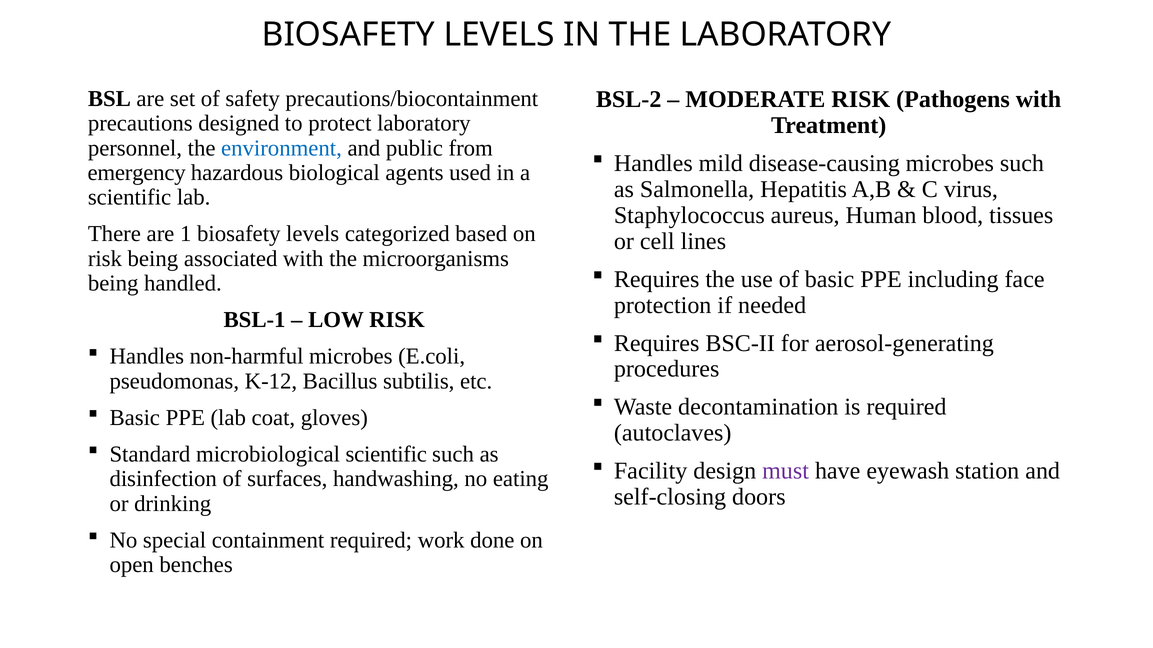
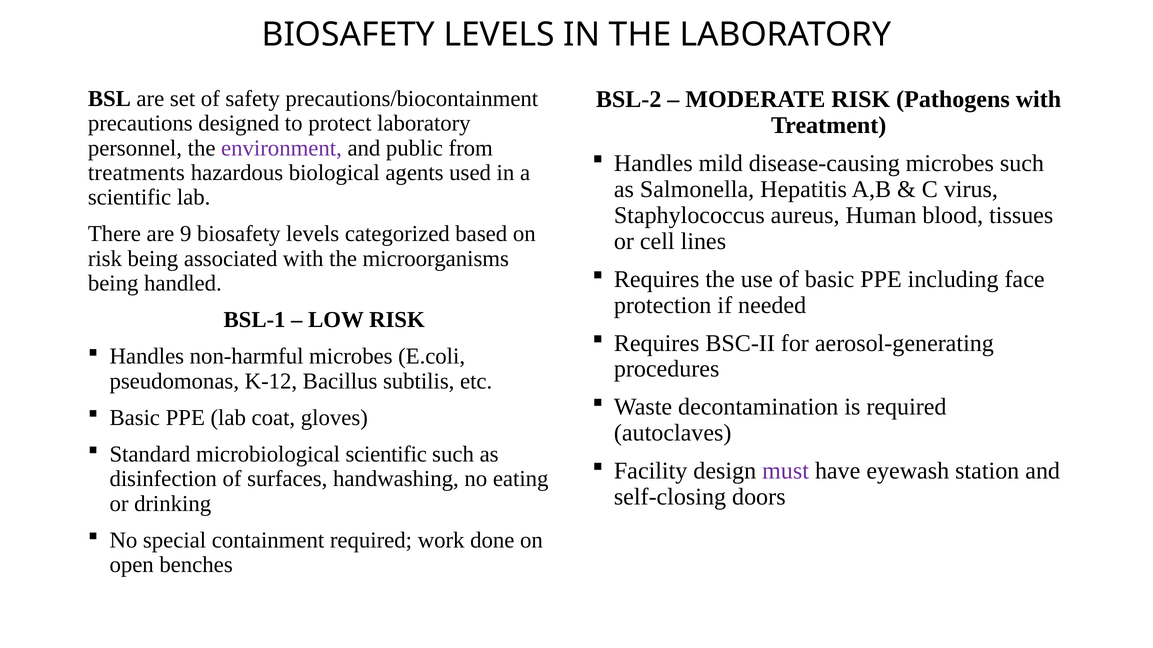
environment colour: blue -> purple (281, 148)
emergency: emergency -> treatments (136, 173)
1: 1 -> 9 (186, 234)
